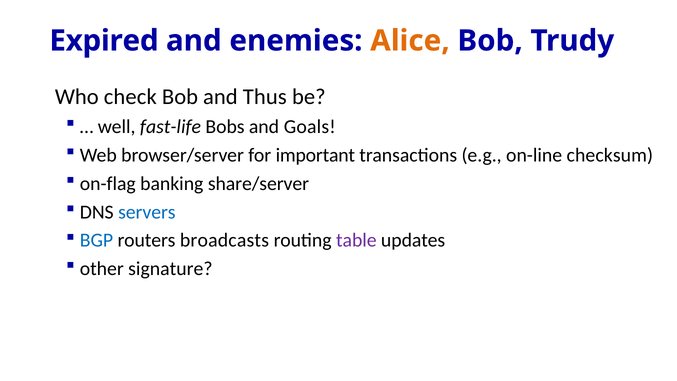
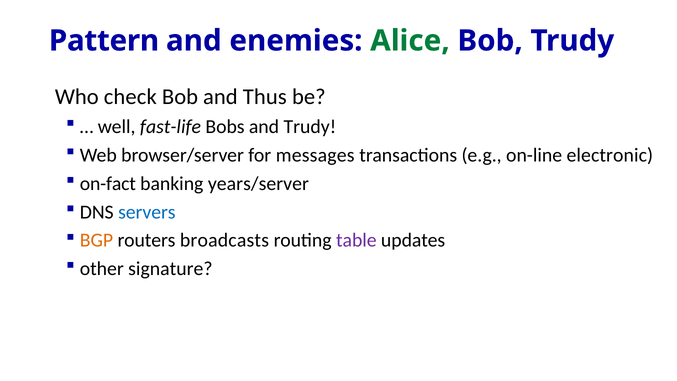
Expired: Expired -> Pattern (104, 41)
Alice colour: orange -> green (410, 41)
and Goals: Goals -> Trudy (310, 127)
important: important -> messages (315, 155)
checksum: checksum -> electronic (610, 155)
on-flag: on-flag -> on-fact (108, 184)
share/server: share/server -> years/server (258, 184)
BGP colour: blue -> orange (96, 240)
